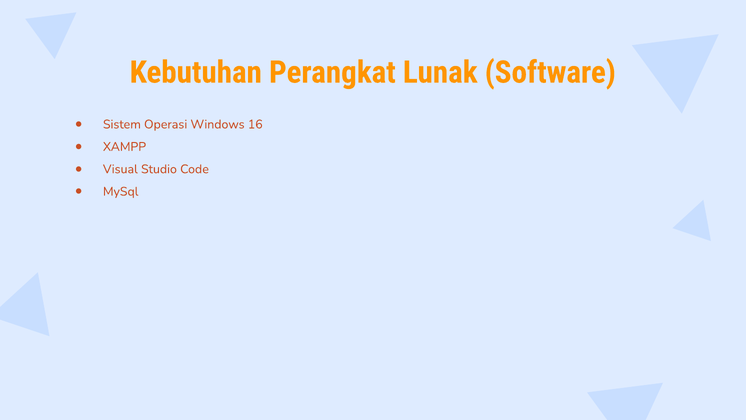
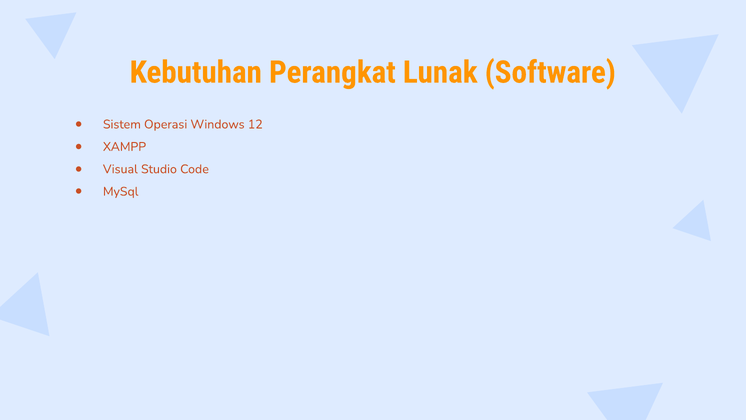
16: 16 -> 12 (255, 124)
